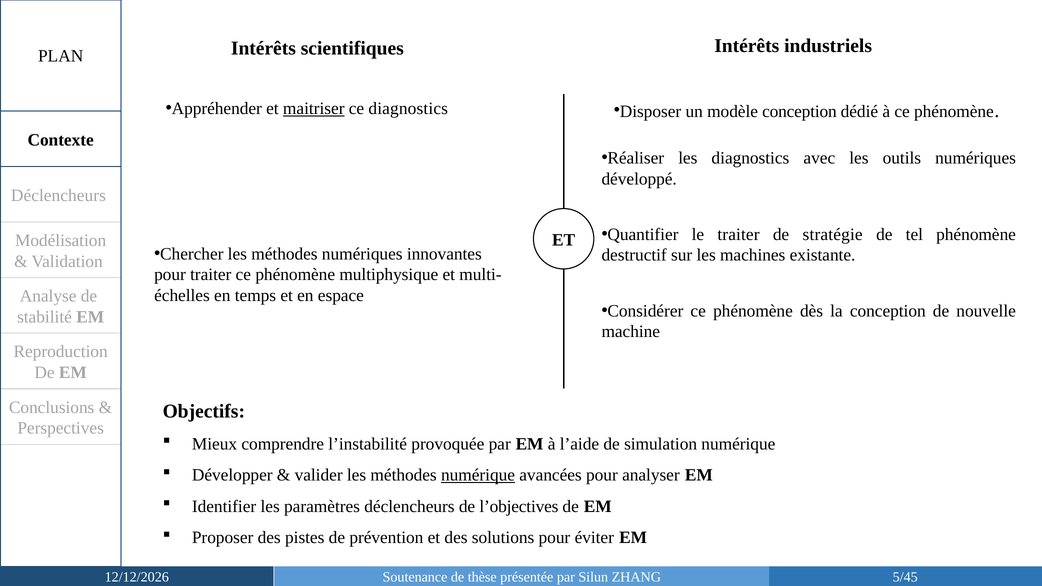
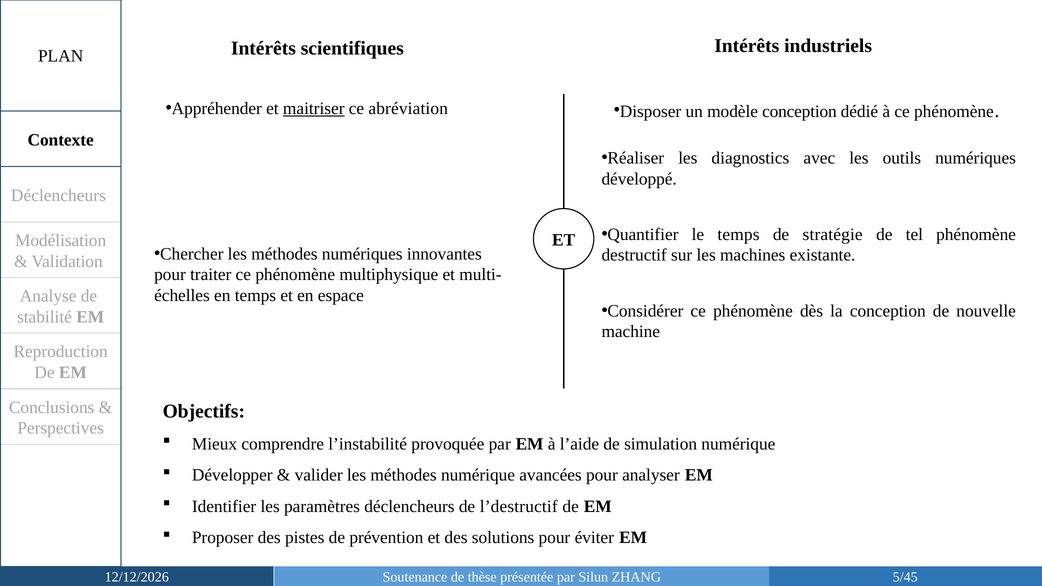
ce diagnostics: diagnostics -> abréviation (408, 108)
le traiter: traiter -> temps (738, 234)
numérique underline: present -> none (478, 475)
l’objectives: l’objectives -> l’destructif (519, 507)
